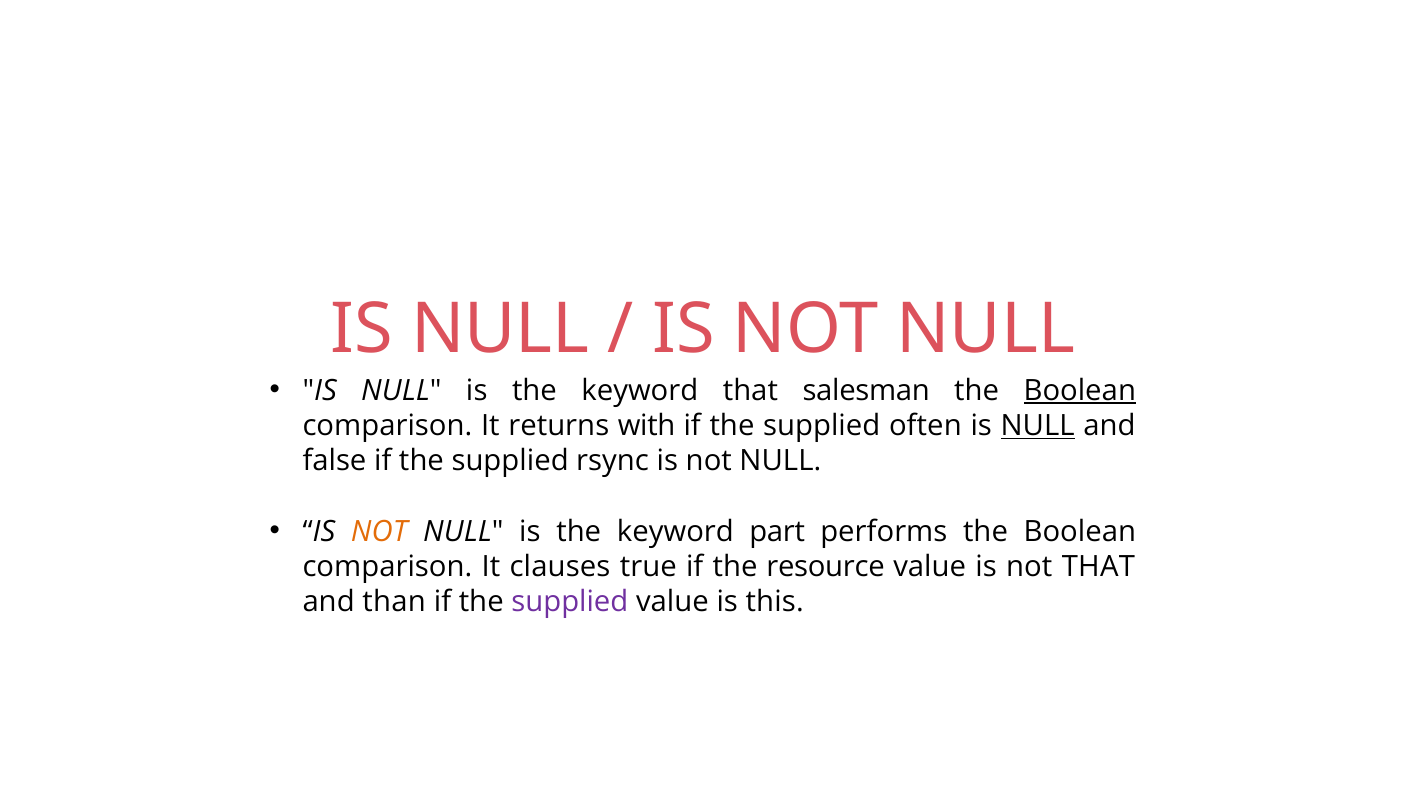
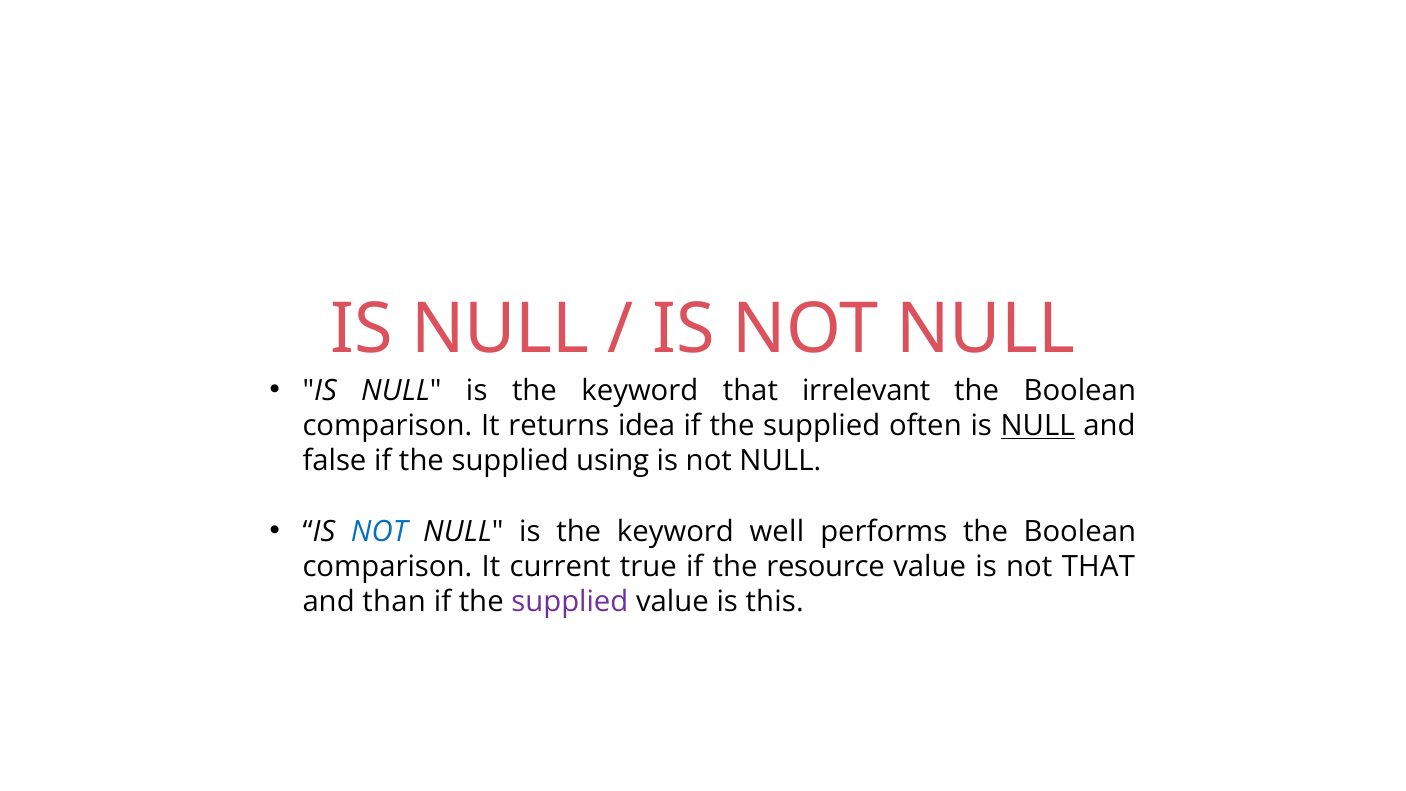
salesman: salesman -> irrelevant (866, 391)
Boolean underline: present -> none (1080, 391)
with: with -> idea (647, 426)
rsync: rsync -> using (613, 461)
NOT colour: orange -> blue (379, 531)
part: part -> well (777, 531)
clauses: clauses -> current (560, 567)
